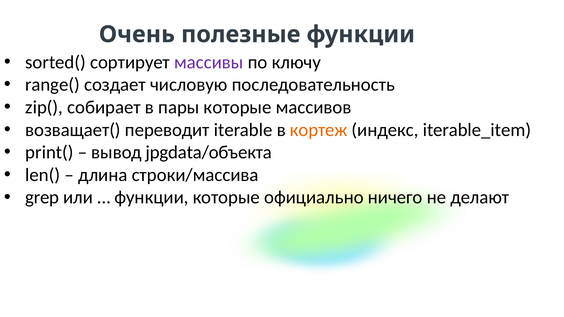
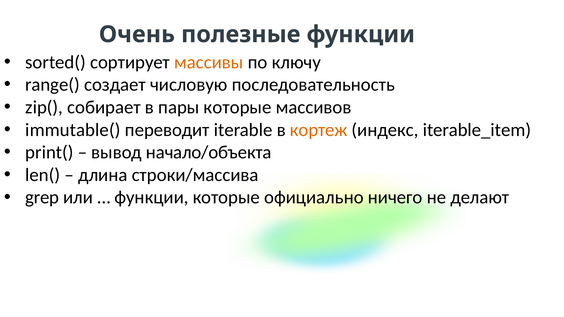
массивы colour: purple -> orange (209, 62)
возващает(: возващает( -> immutable( (73, 130)
jpgdata/объекта: jpgdata/объекта -> начало/объекта (209, 152)
